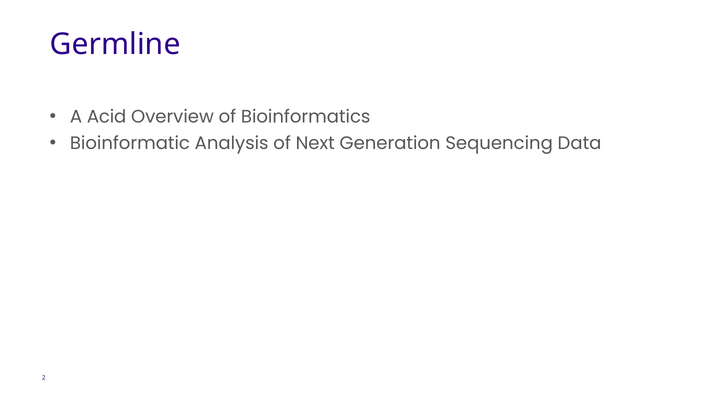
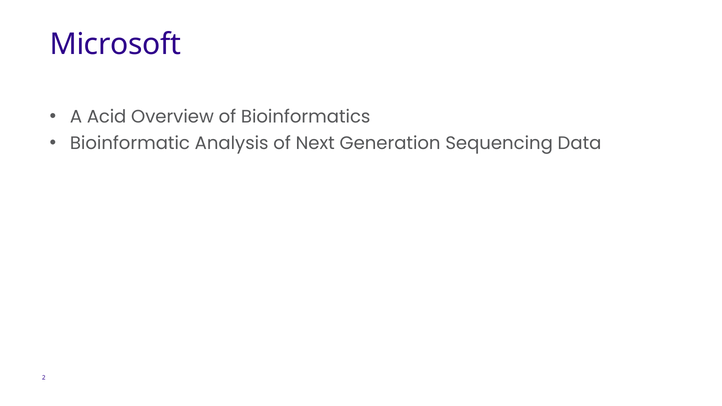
Germline: Germline -> Microsoft (115, 44)
